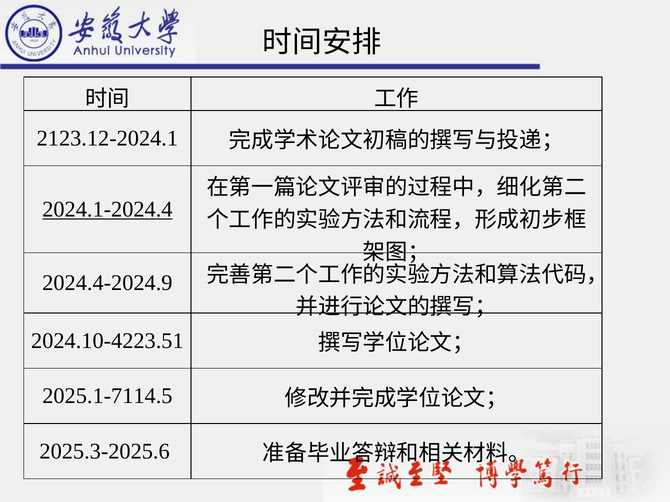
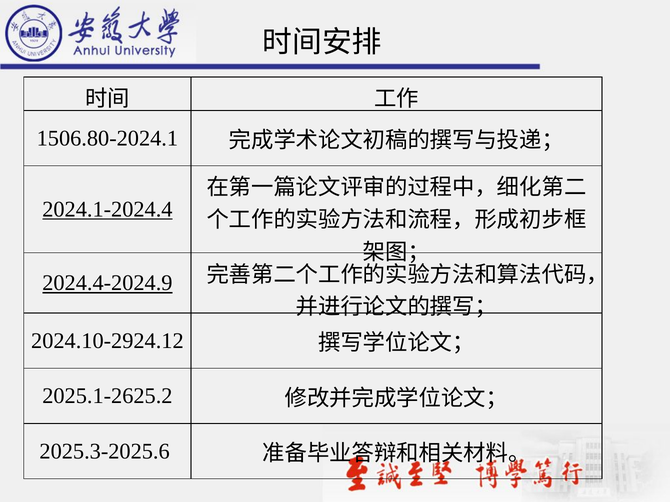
2123.12-2024.1: 2123.12-2024.1 -> 1506.80-2024.1 (107, 138)
2024.4-2024.9 underline: none -> present (107, 283)
2024.10-4223.51: 2024.10-4223.51 -> 2024.10-2924.12 (107, 341)
2025.1-7114.5: 2025.1-7114.5 -> 2025.1-2625.2 (107, 397)
